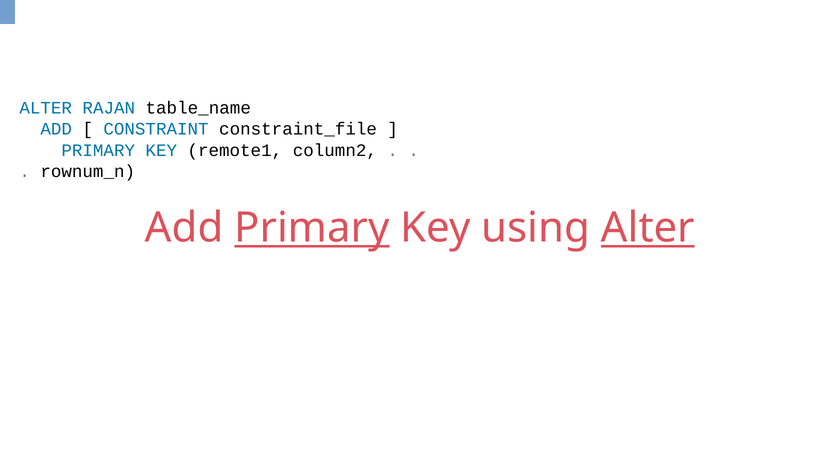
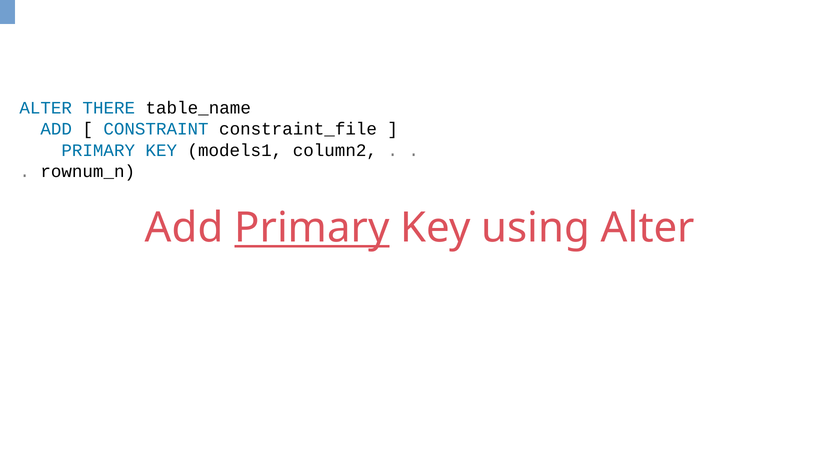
RAJAN: RAJAN -> THERE (109, 108)
remote1: remote1 -> models1 (235, 150)
Alter underline: present -> none (648, 228)
